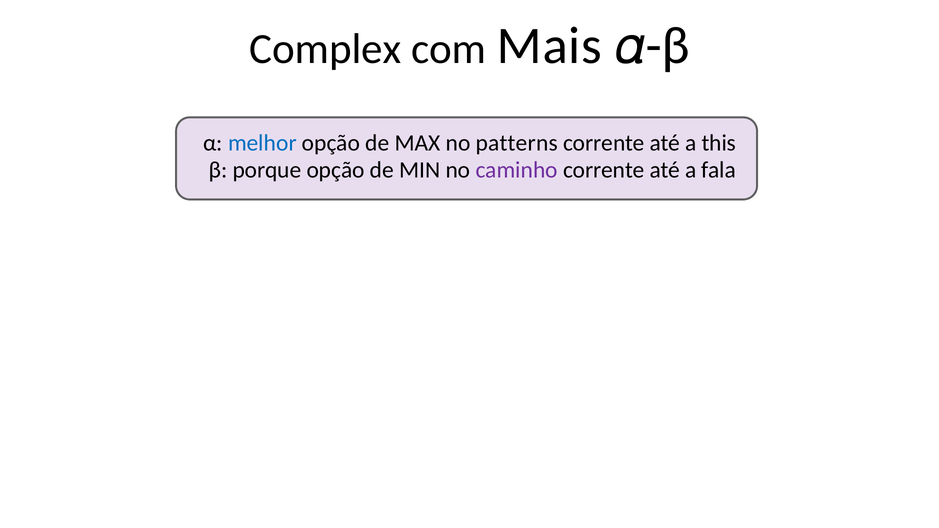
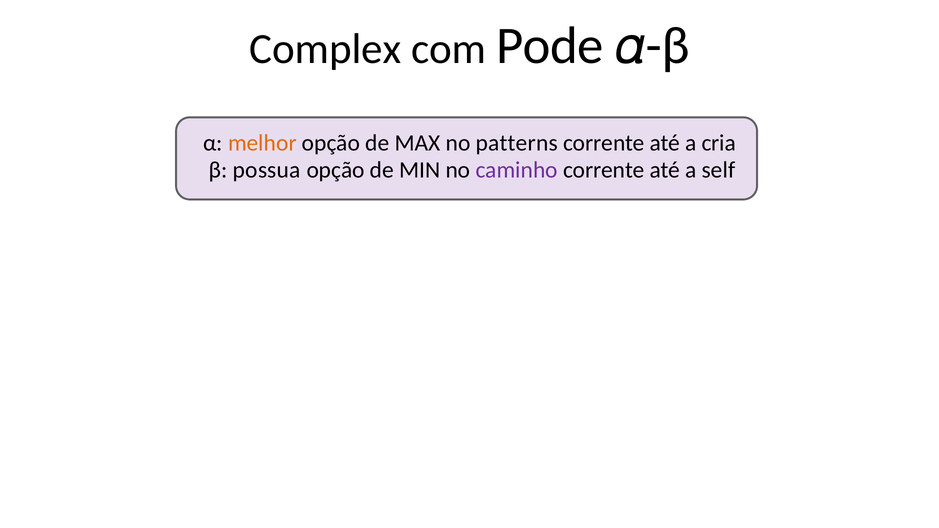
Mais: Mais -> Pode (550, 46)
melhor colour: blue -> orange (262, 143)
this: this -> cria (719, 143)
porque: porque -> possua (267, 170)
fala: fala -> self (718, 170)
